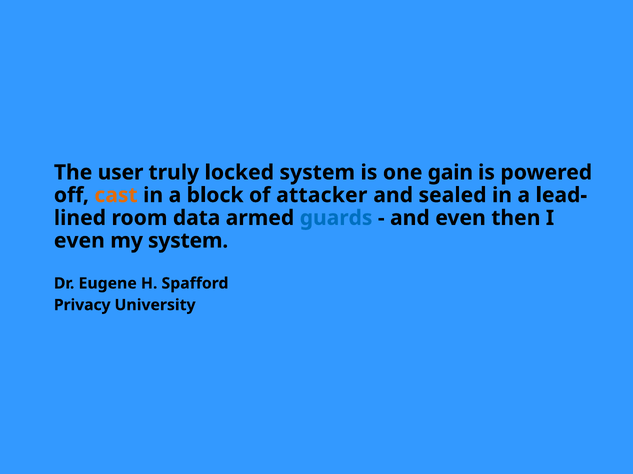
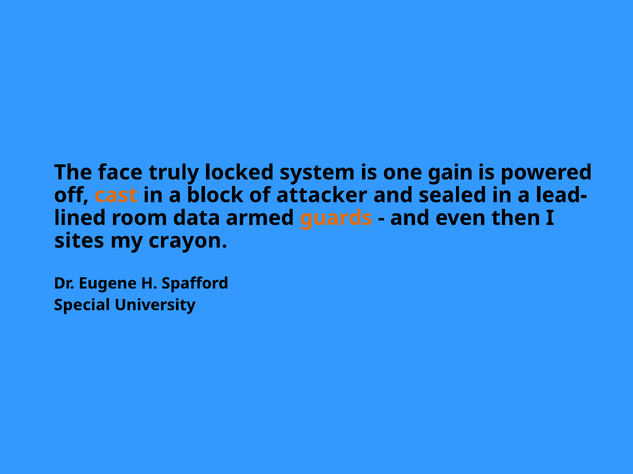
user: user -> face (120, 173)
guards colour: blue -> orange (336, 218)
even: even -> sites (79, 241)
my system: system -> crayon (188, 241)
Privacy: Privacy -> Special (82, 305)
